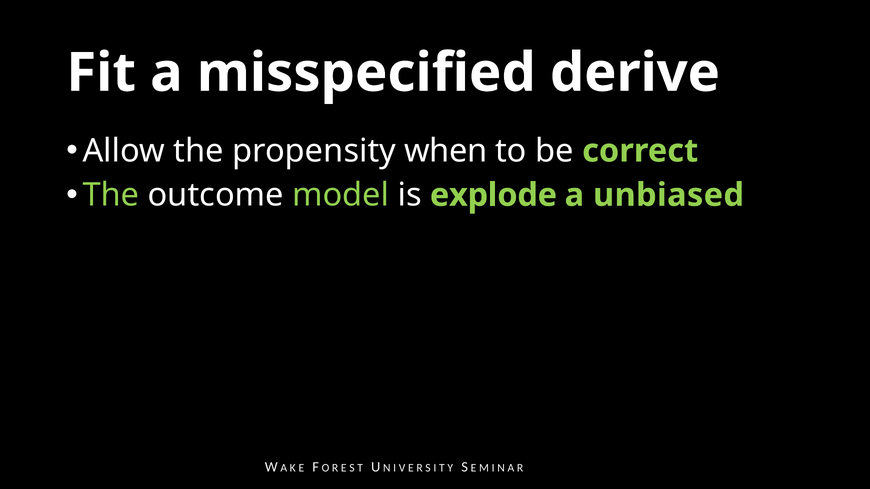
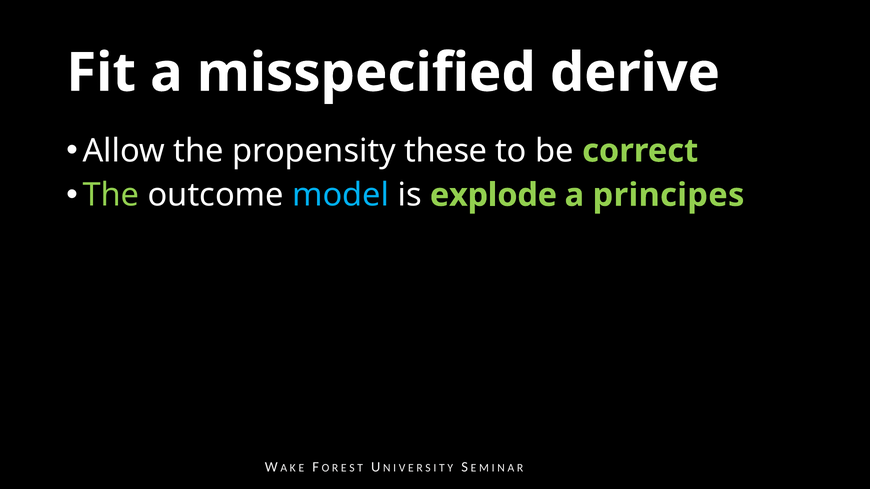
when: when -> these (446, 151)
model colour: light green -> light blue (341, 195)
unbiased: unbiased -> principes (669, 195)
